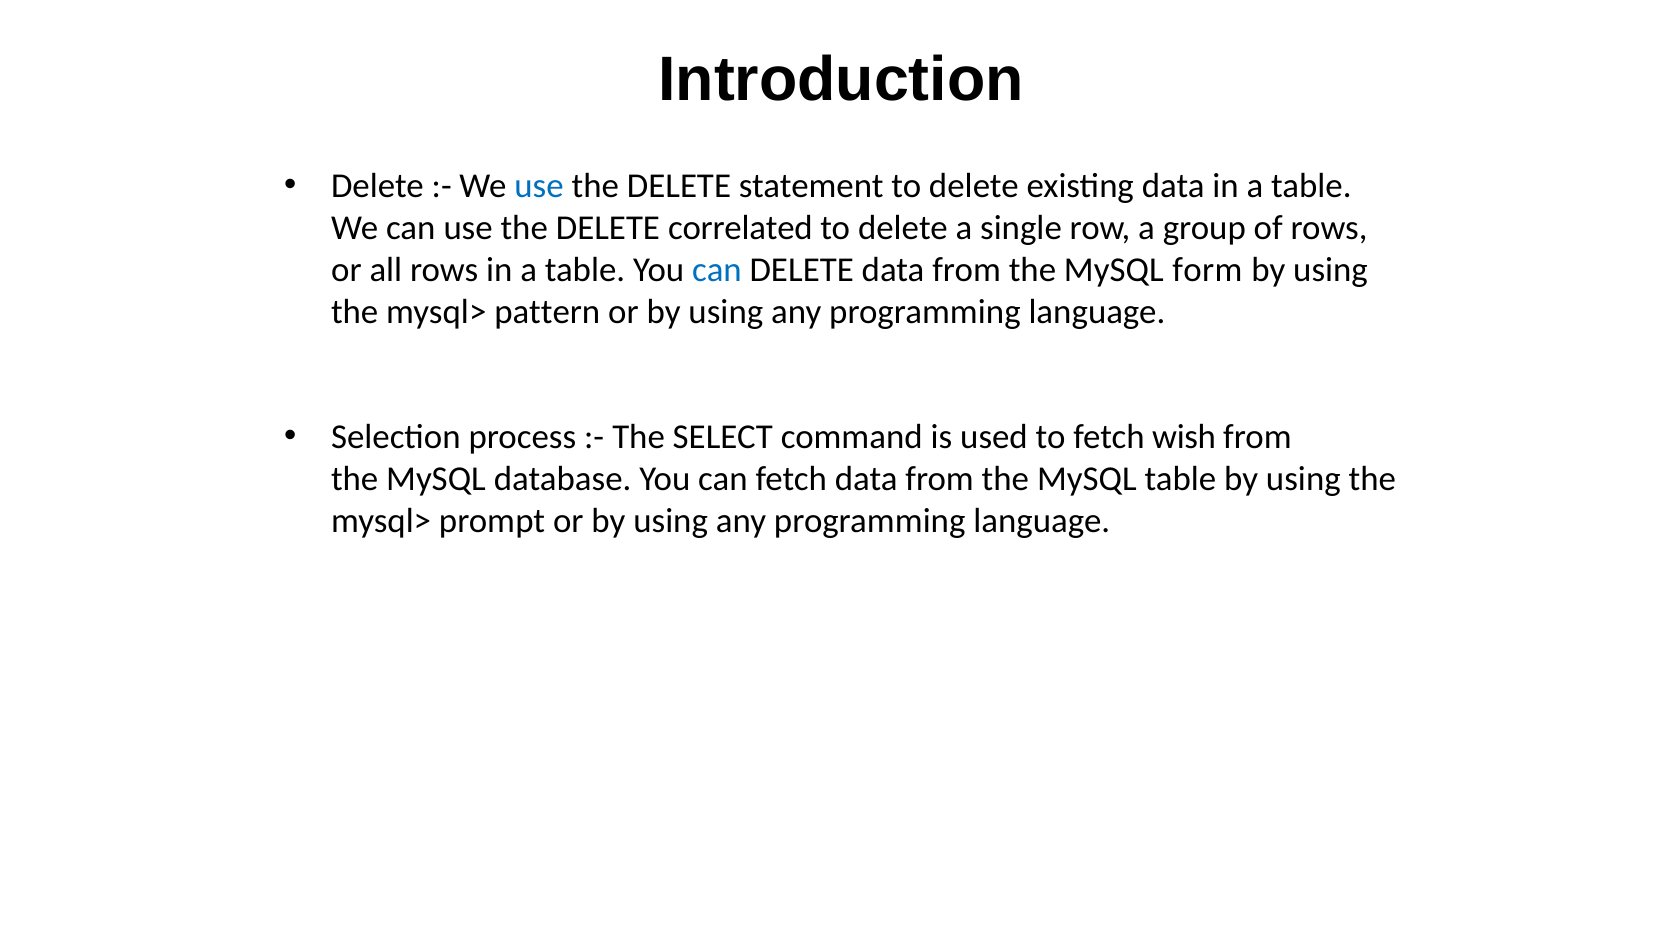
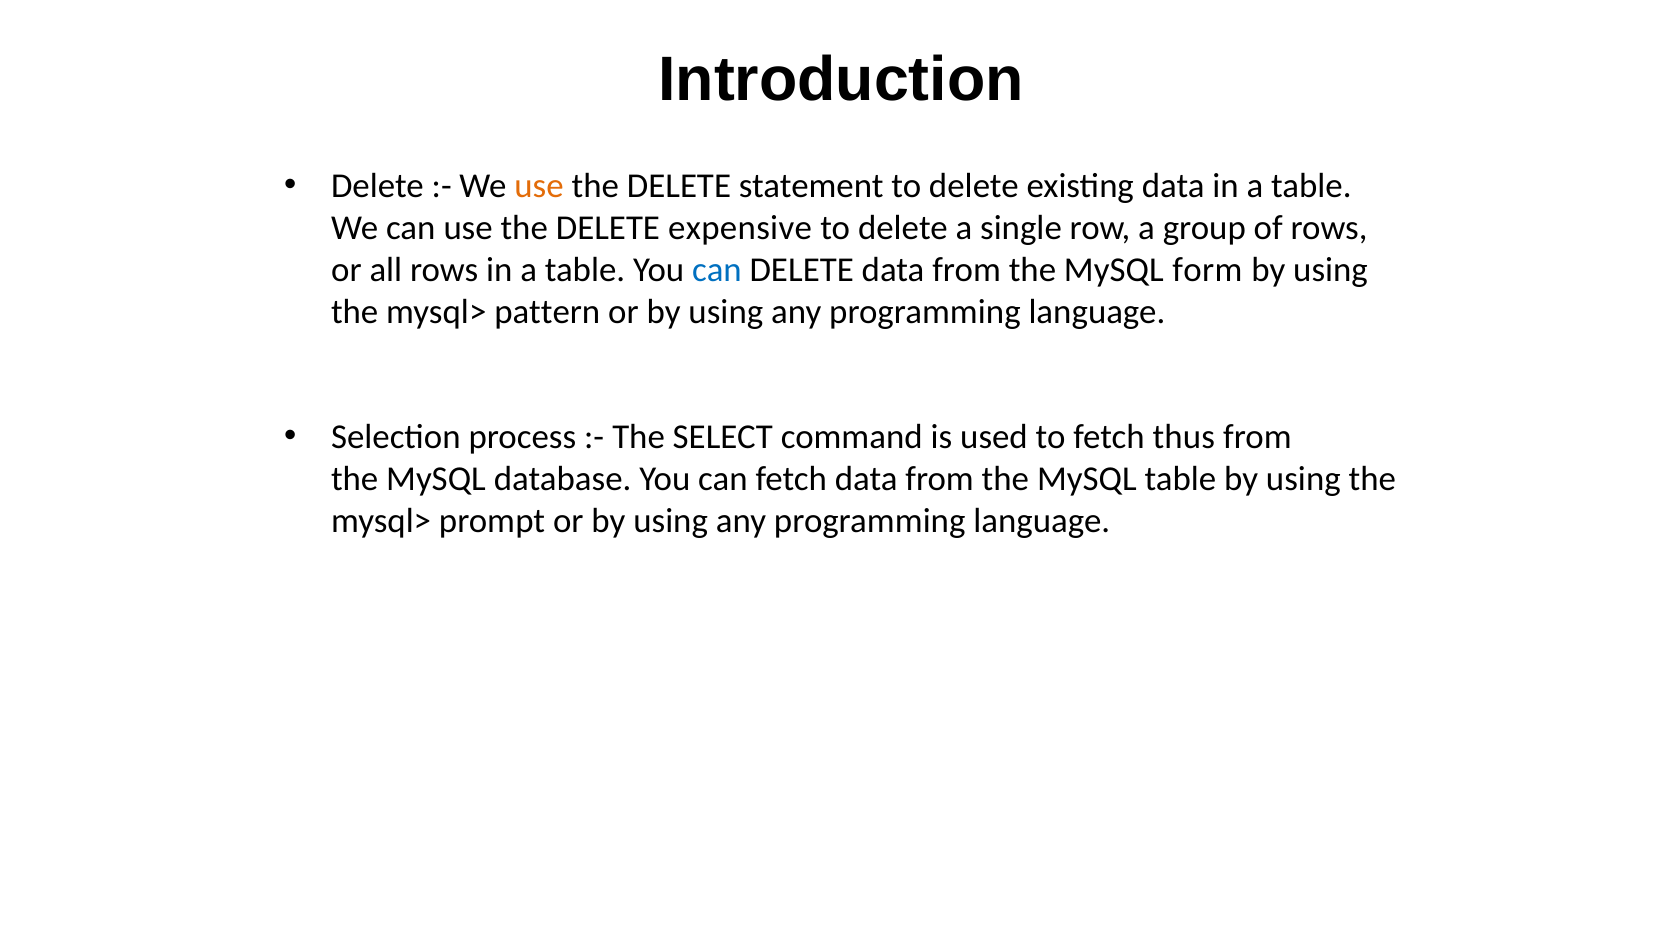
use colour: blue -> orange (539, 186)
correlated: correlated -> expensive (740, 228)
wish: wish -> thus (1184, 437)
